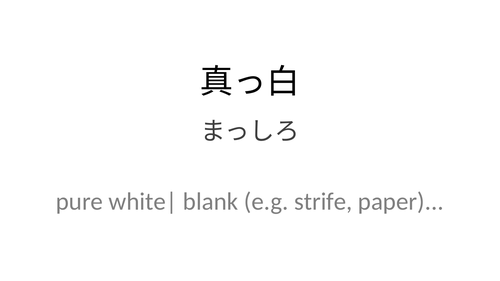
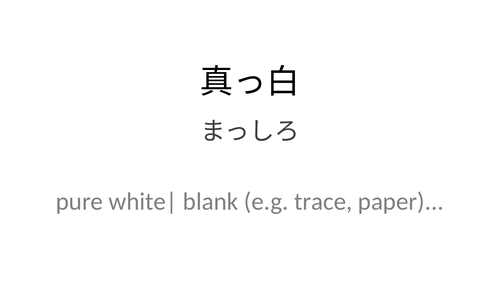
strife: strife -> trace (323, 202)
